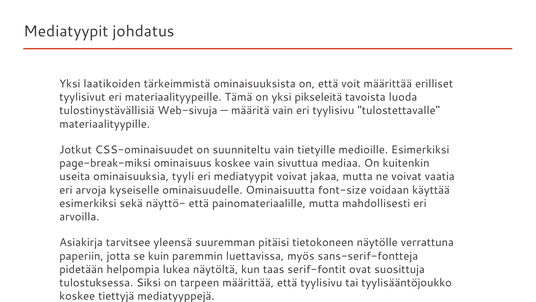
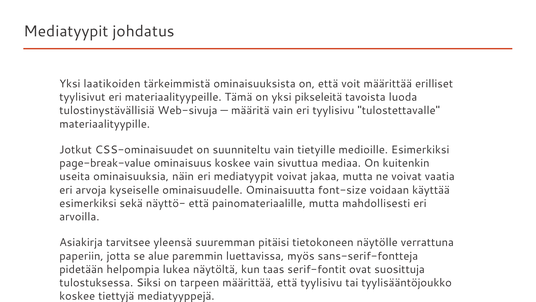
page-break-miksi: page-break-miksi -> page-break-value (105, 163)
tyyli: tyyli -> näin (183, 176)
kuin: kuin -> alue (159, 256)
